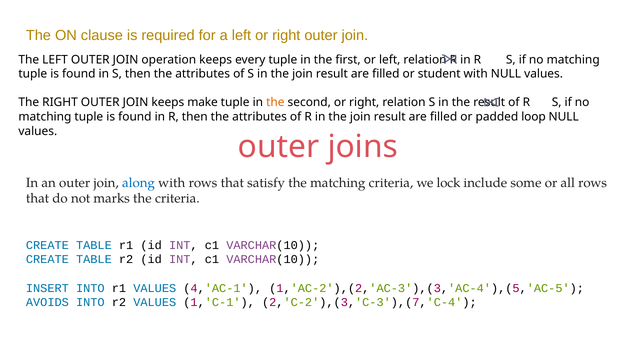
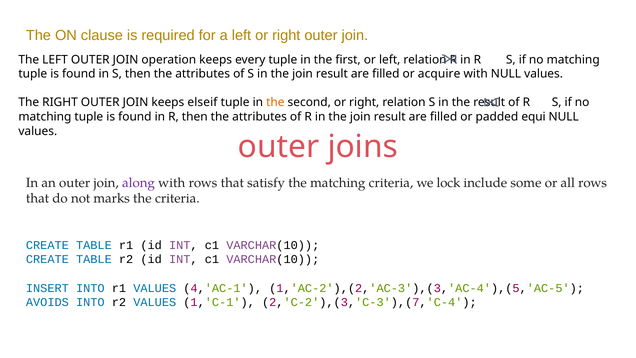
student: student -> acquire (439, 74)
make: make -> elseif (202, 102)
loop: loop -> equi (533, 117)
along colour: blue -> purple (138, 183)
